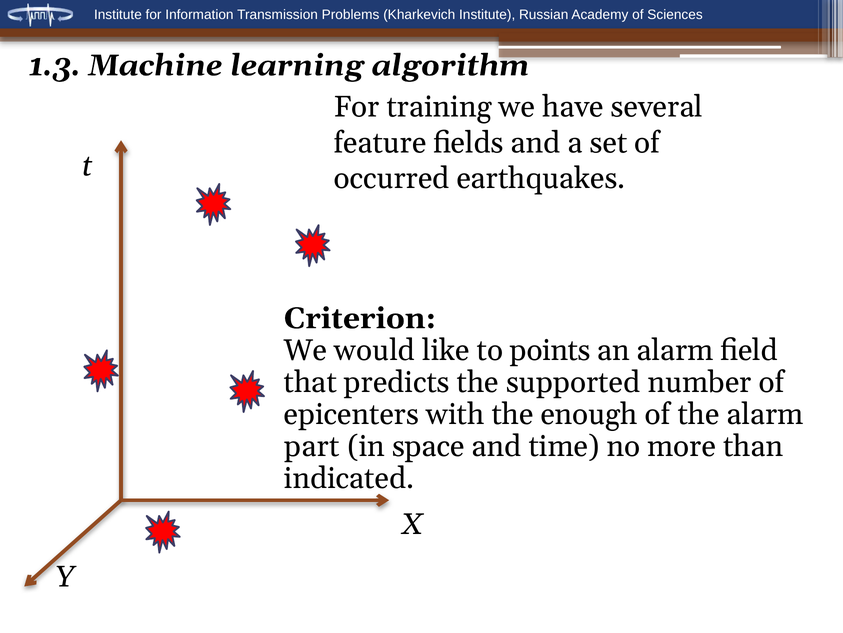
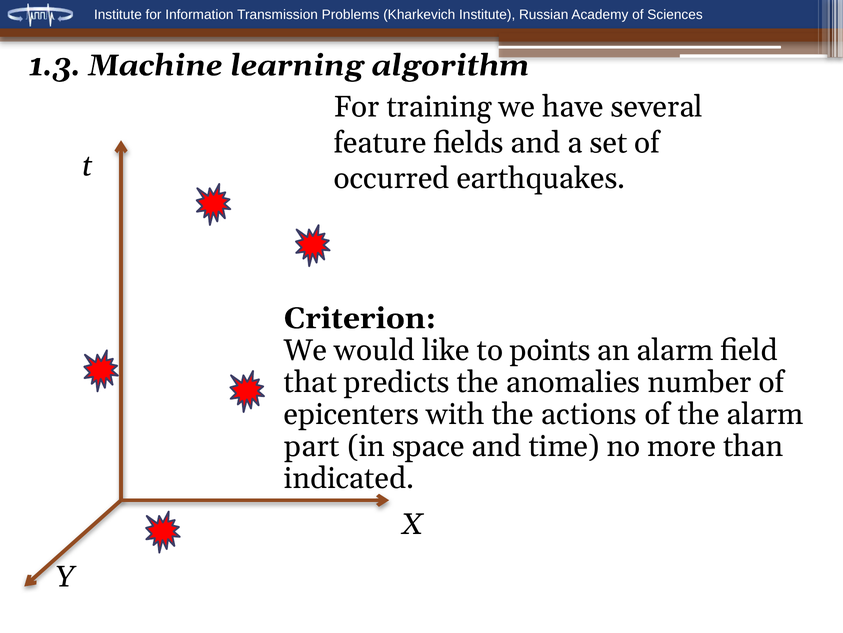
supported: supported -> anomalies (573, 382)
enough: enough -> actions (589, 414)
